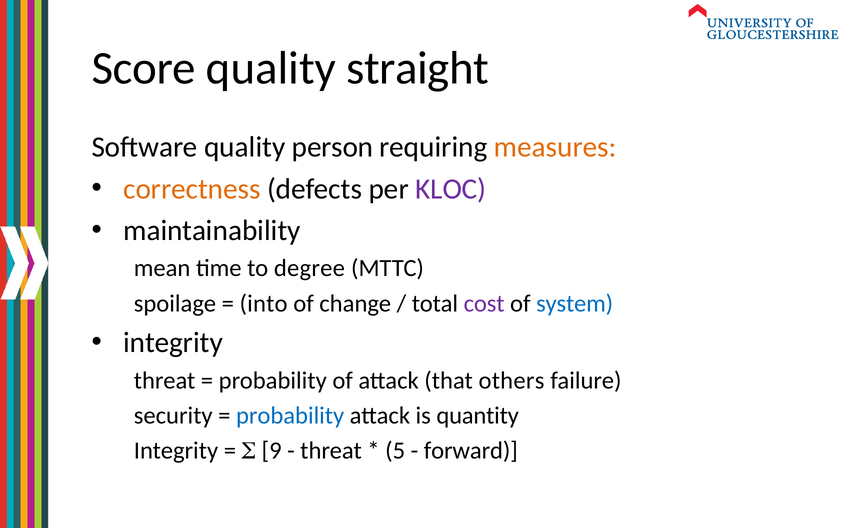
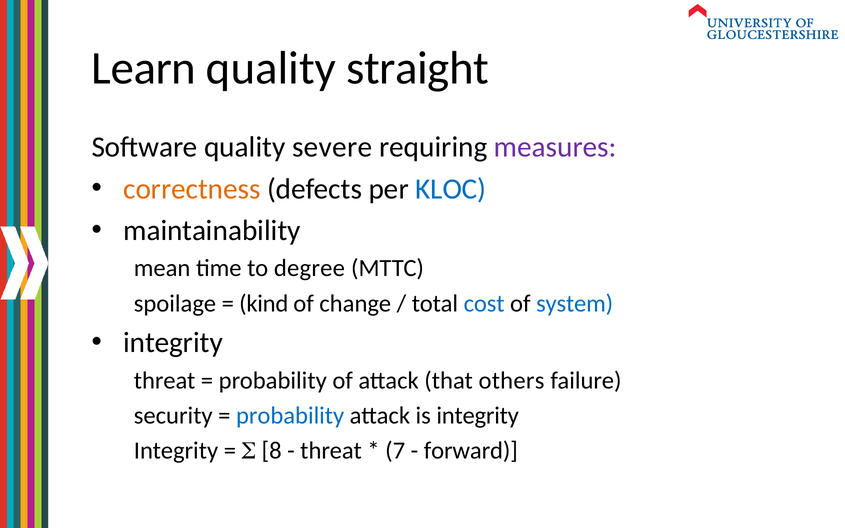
Score: Score -> Learn (144, 68)
person: person -> severe (332, 147)
measures colour: orange -> purple (555, 147)
KLOC colour: purple -> blue (451, 189)
into: into -> kind (264, 304)
cost colour: purple -> blue (484, 304)
is quantity: quantity -> integrity (478, 416)
9: 9 -> 8 (272, 451)
5: 5 -> 7 (395, 451)
